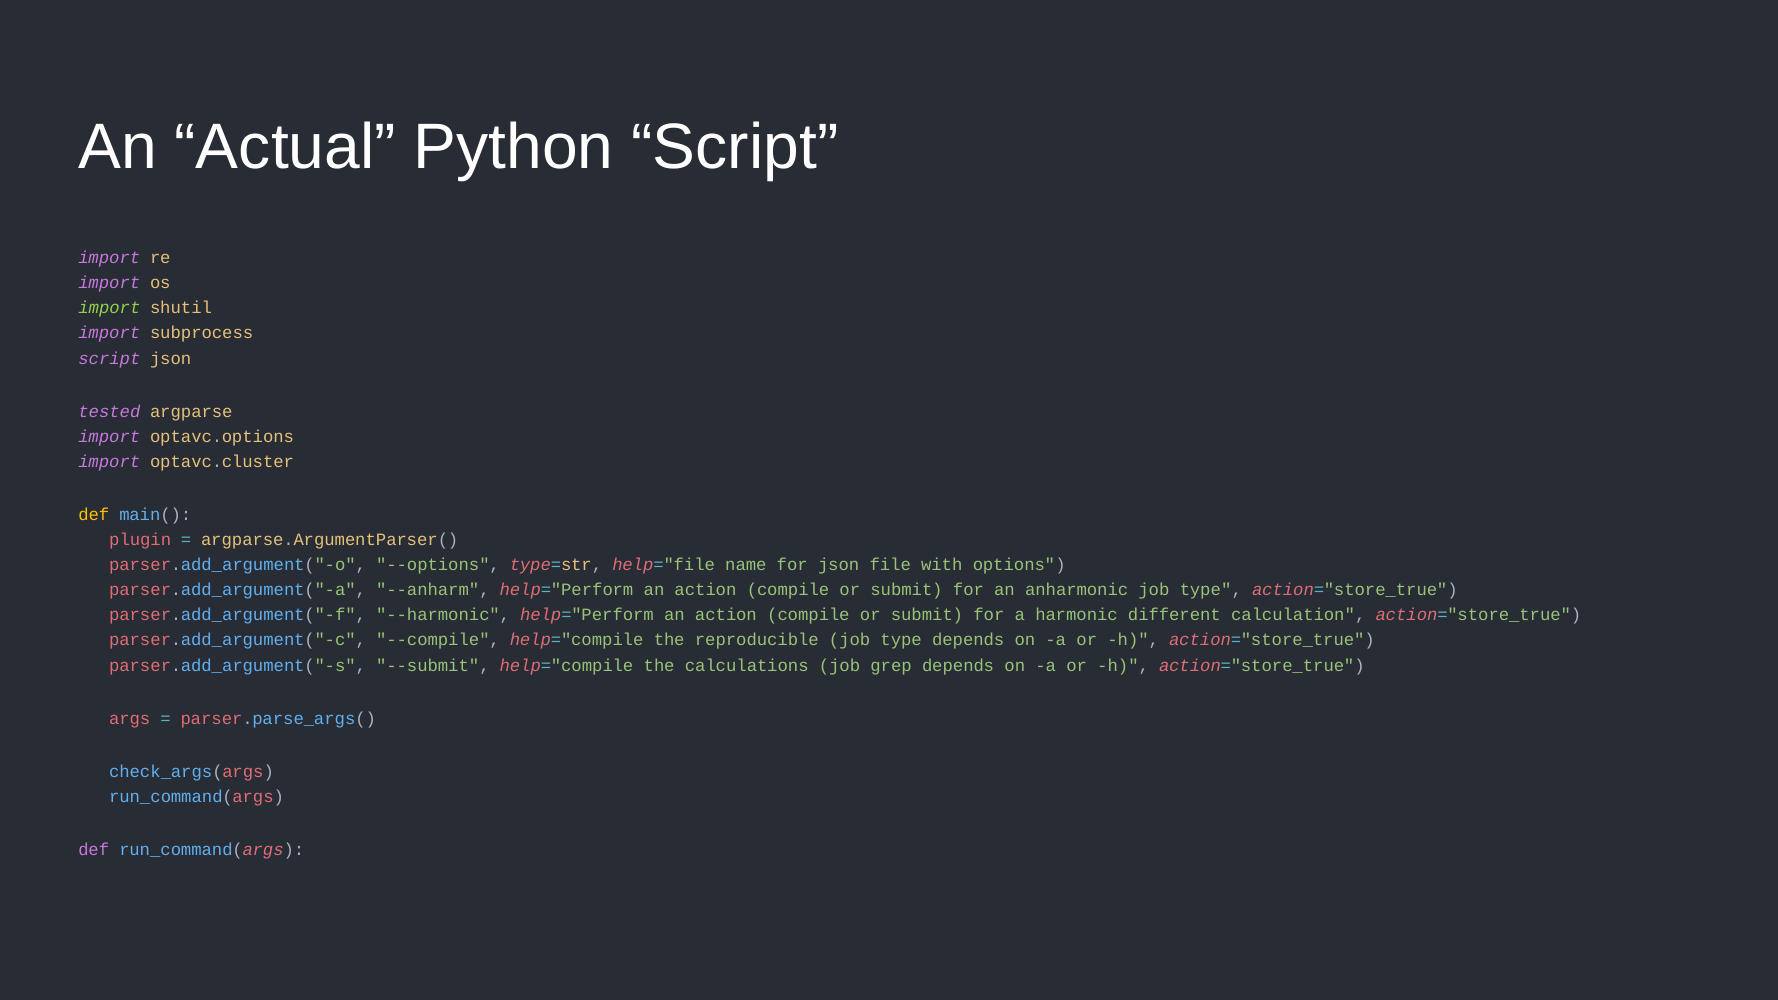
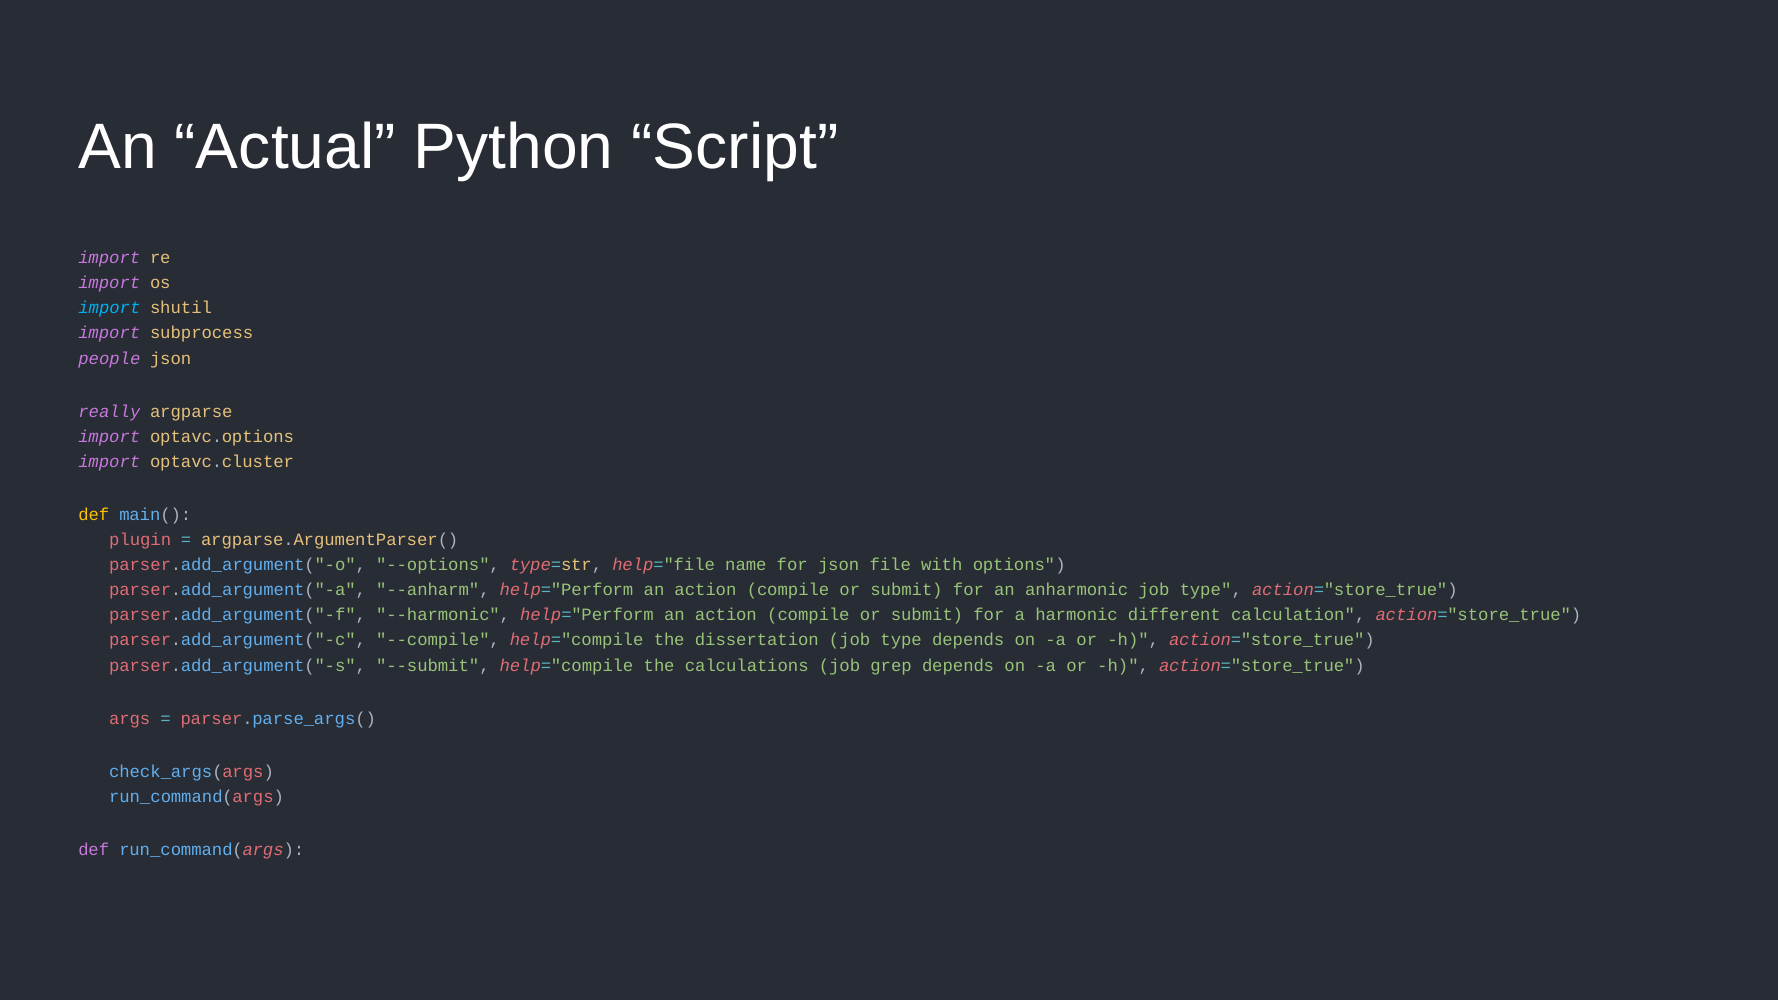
import colour: light green -> light blue (109, 308)
script: script -> people (109, 358)
tested: tested -> really (109, 411)
reproducible: reproducible -> dissertation (757, 640)
